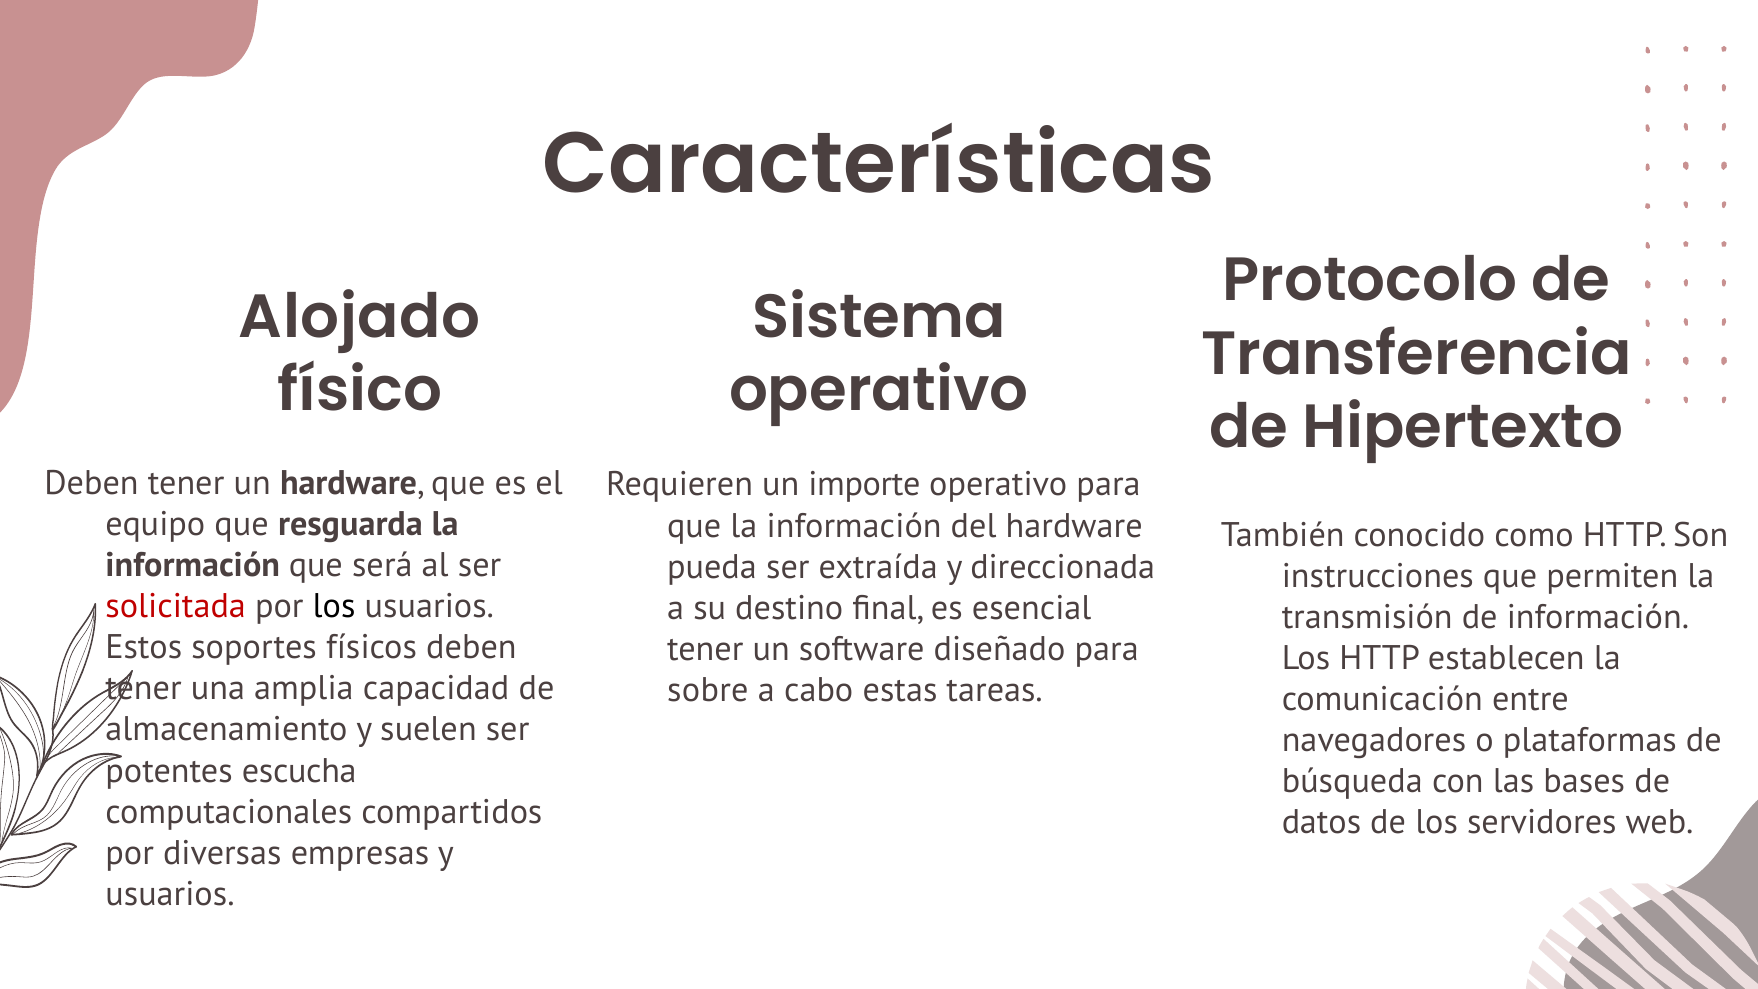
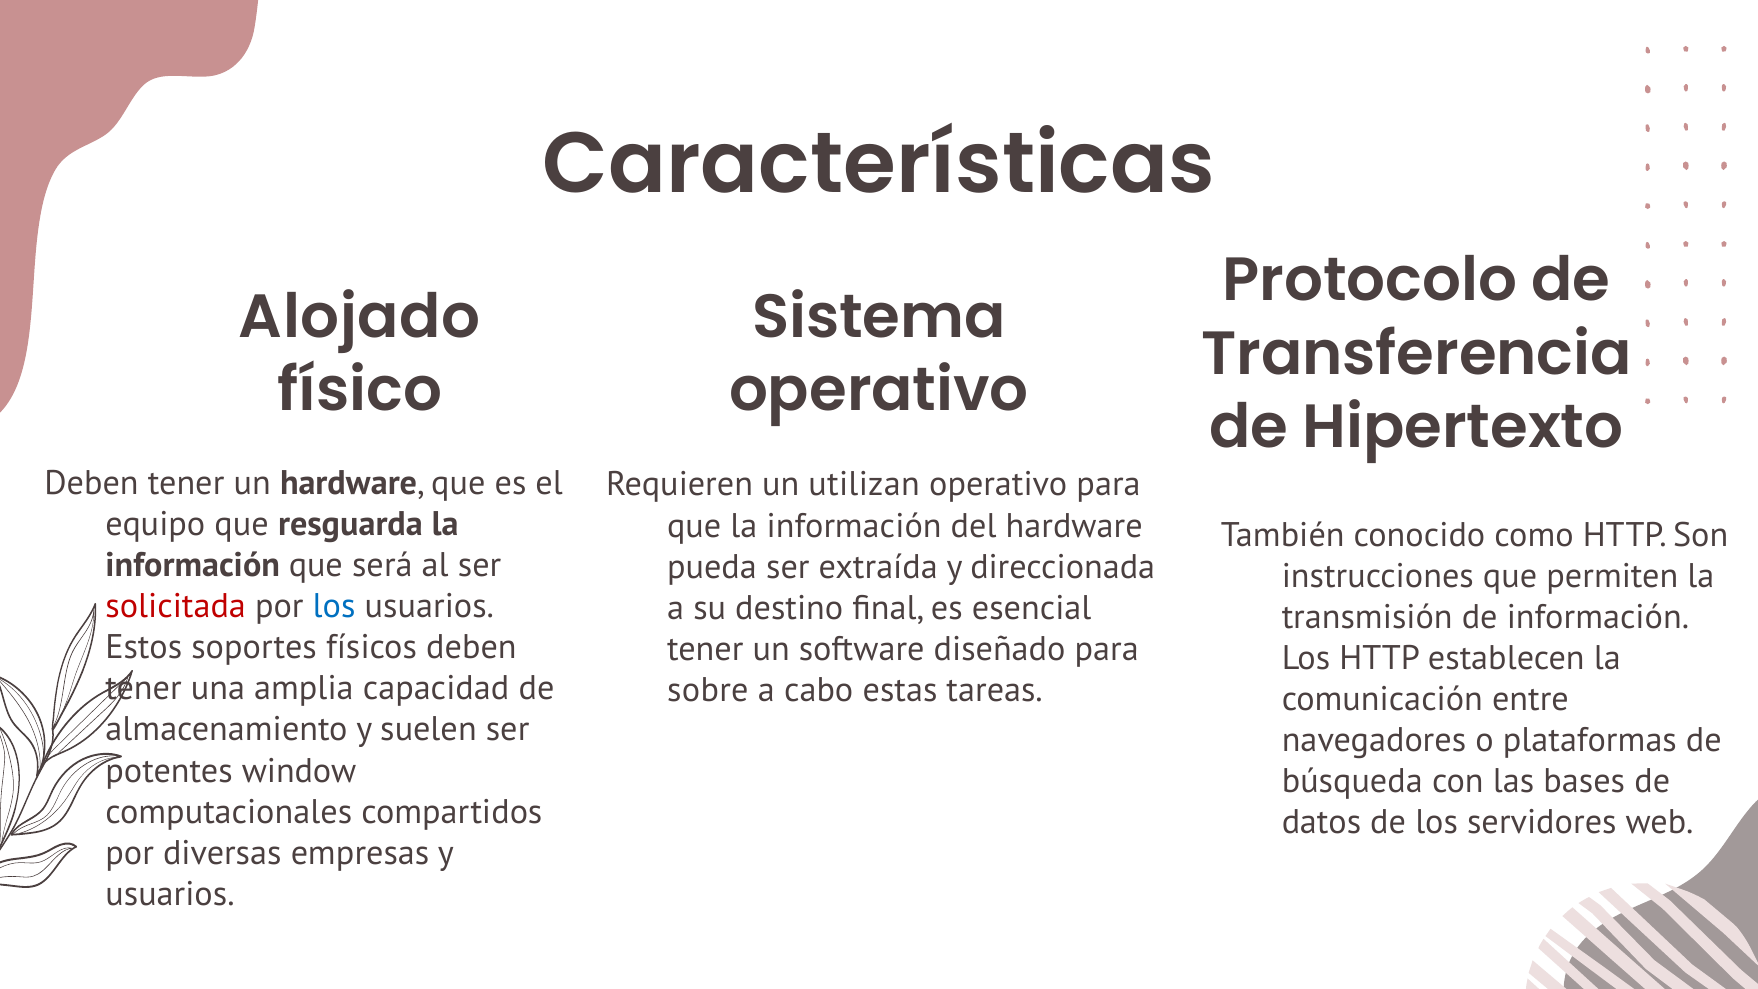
importe: importe -> utilizan (864, 485)
los colour: black -> blue (334, 607)
escucha: escucha -> window (299, 771)
